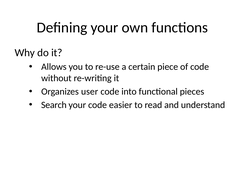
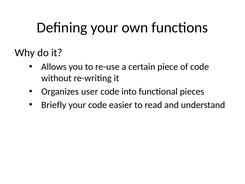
Search: Search -> Briefly (54, 105)
